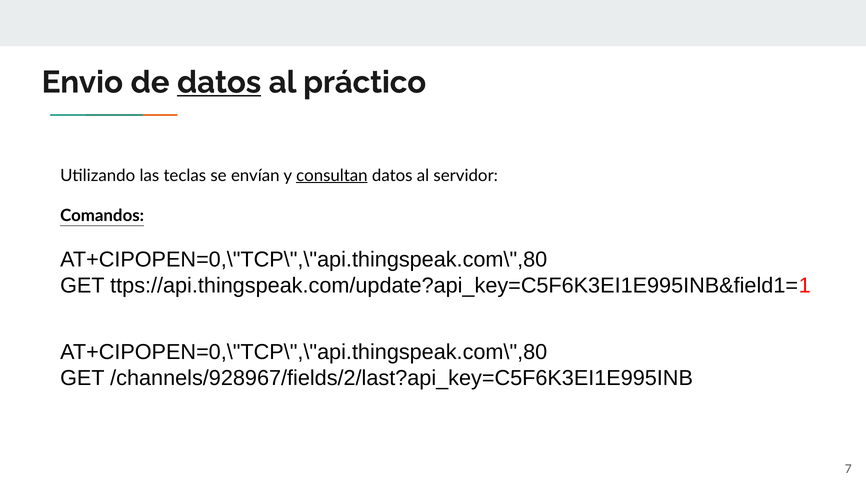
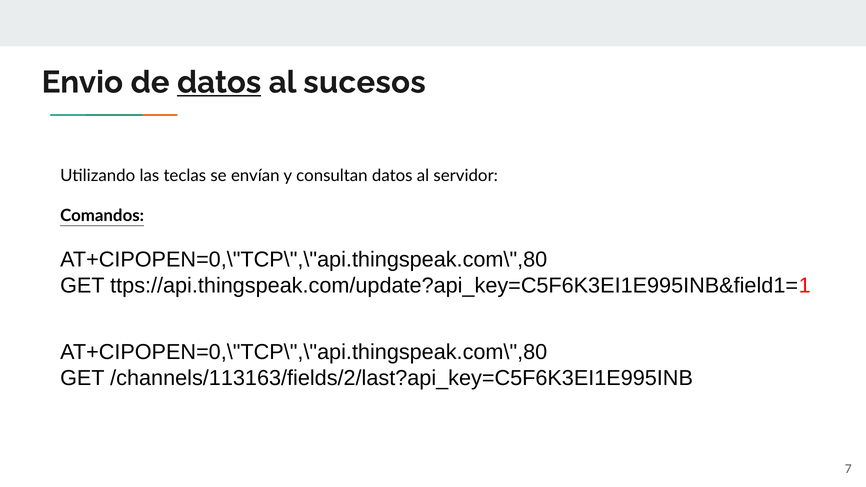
práctico: práctico -> sucesos (364, 82)
consultan underline: present -> none (332, 176)
/channels/928967/fields/2/last?api_key=C5F6K3EI1E995INB: /channels/928967/fields/2/last?api_key=C5F6K3EI1E995INB -> /channels/113163/fields/2/last?api_key=C5F6K3EI1E995INB (402, 378)
